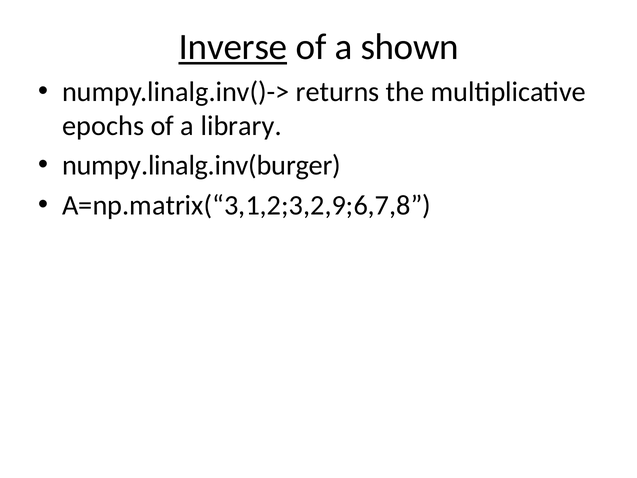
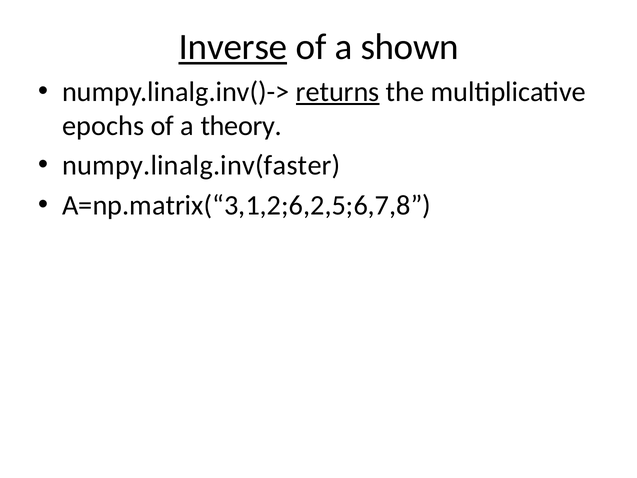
returns underline: none -> present (338, 92)
library: library -> theory (241, 126)
numpy.linalg.inv(burger: numpy.linalg.inv(burger -> numpy.linalg.inv(faster (201, 165)
A=np.matrix(“3,1,2;3,2,9;6,7,8: A=np.matrix(“3,1,2;3,2,9;6,7,8 -> A=np.matrix(“3,1,2;6,2,5;6,7,8 (247, 205)
